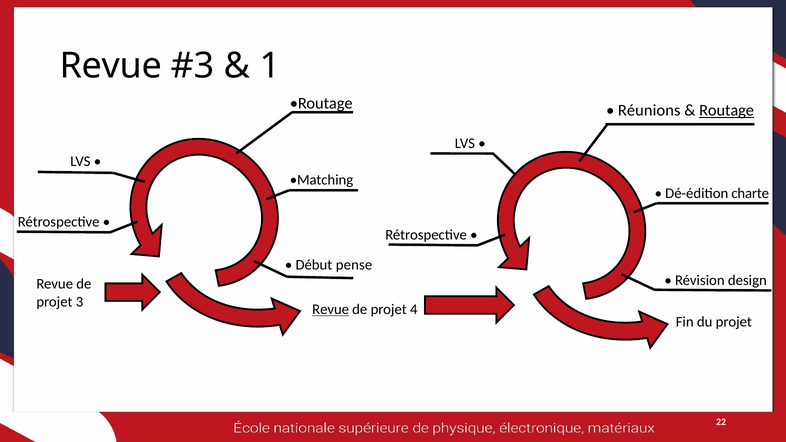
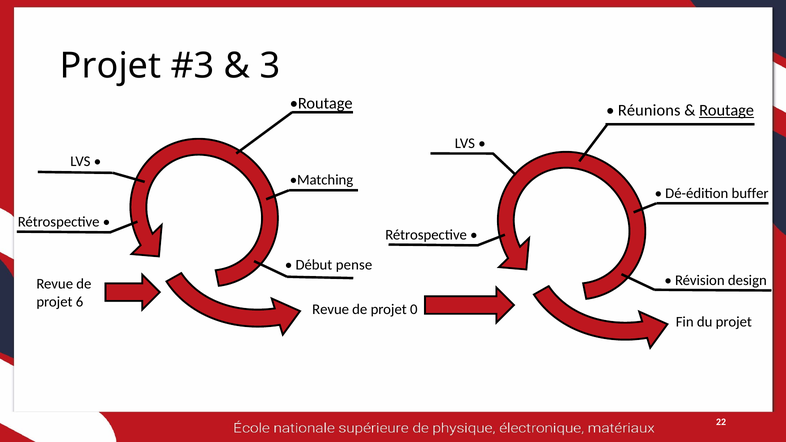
Revue: Revue -> Projet (111, 66)
1: 1 -> 3 (270, 66)
charte: charte -> buffer (750, 193)
3: 3 -> 6 (80, 302)
Revue underline: present -> none (331, 309)
4: 4 -> 0 (414, 309)
